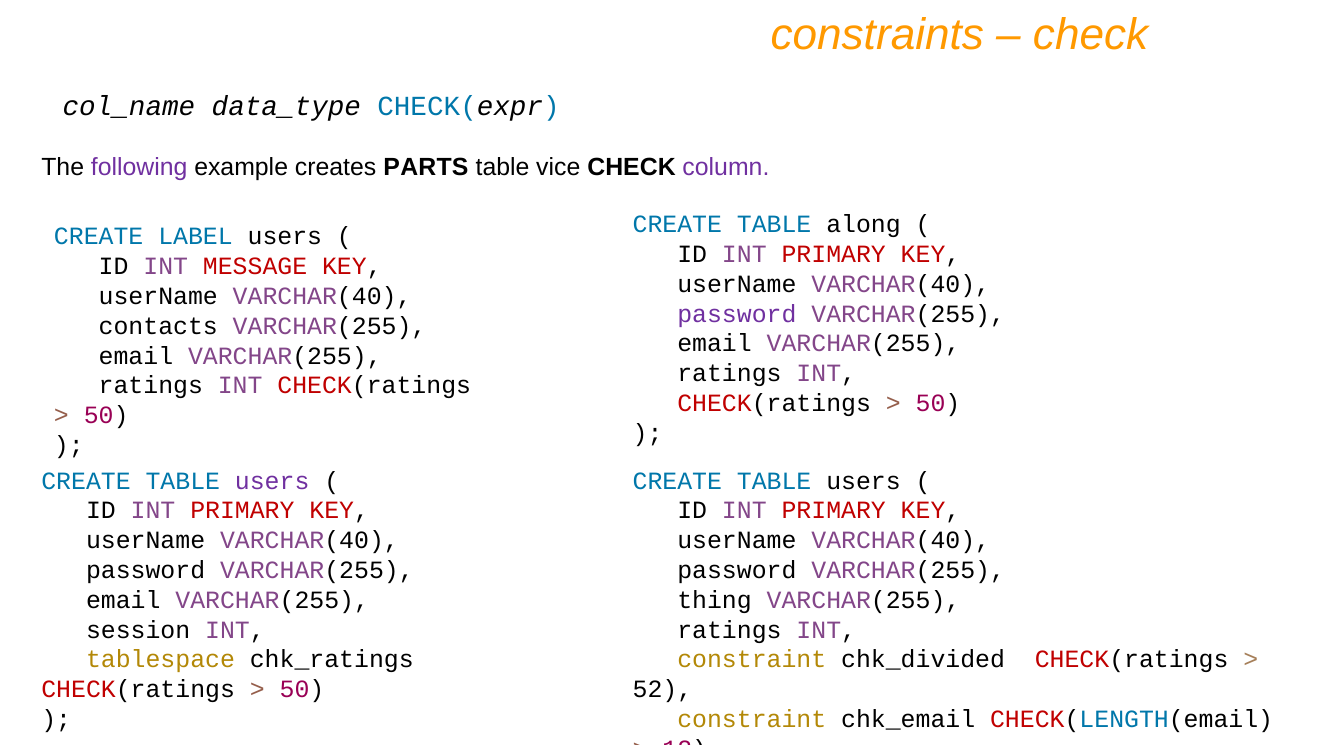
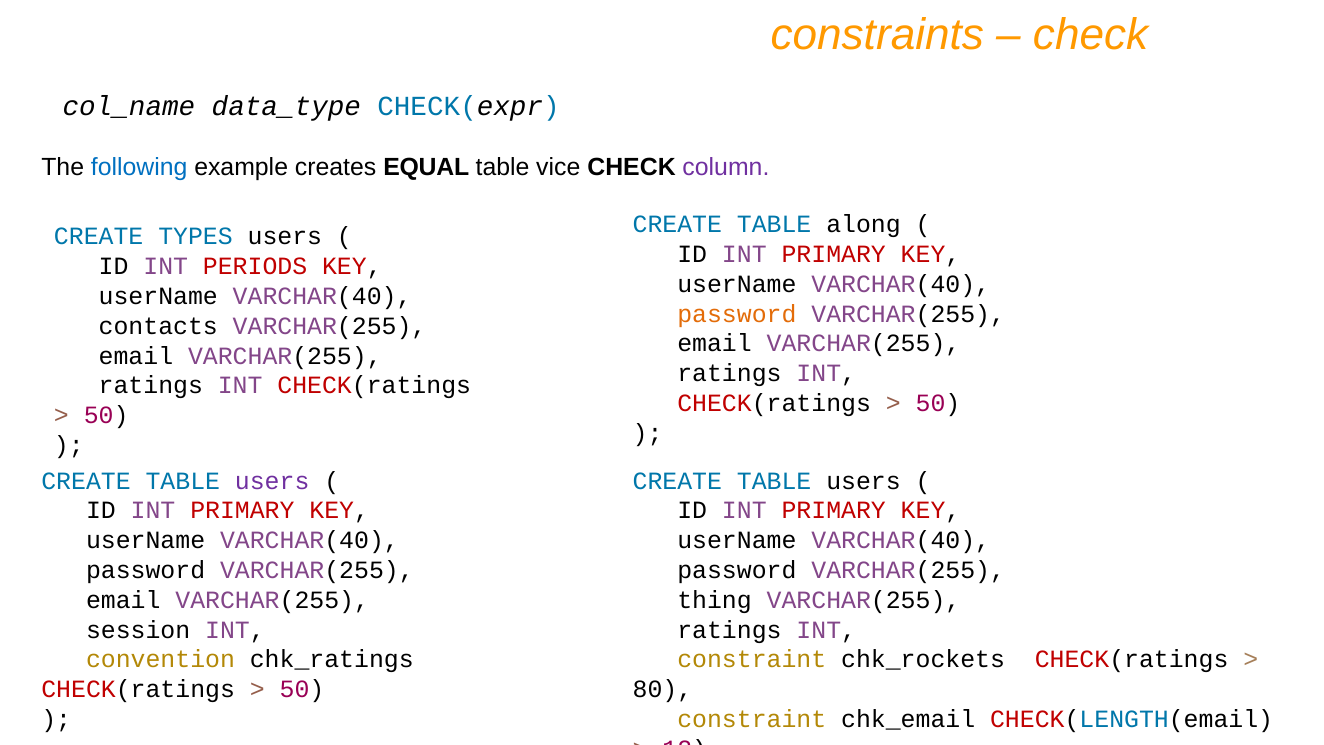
following colour: purple -> blue (139, 167)
PARTS: PARTS -> EQUAL (426, 167)
LABEL: LABEL -> TYPES (195, 237)
MESSAGE: MESSAGE -> PERIODS (255, 266)
password colour: purple -> orange (737, 314)
tablespace: tablespace -> convention (160, 659)
chk_divided: chk_divided -> chk_rockets (923, 659)
52: 52 -> 80 (662, 689)
